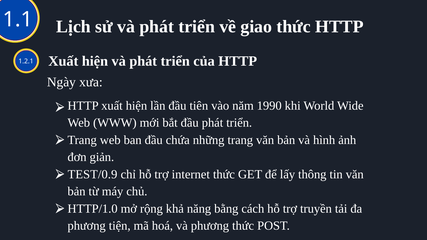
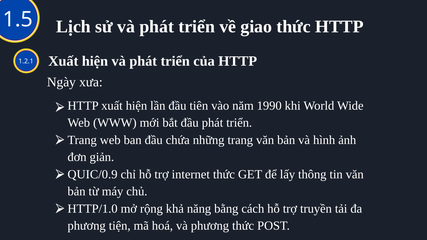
1.1: 1.1 -> 1.5 (18, 19)
TEST/0.9: TEST/0.9 -> QUIC/0.9 (93, 174)
